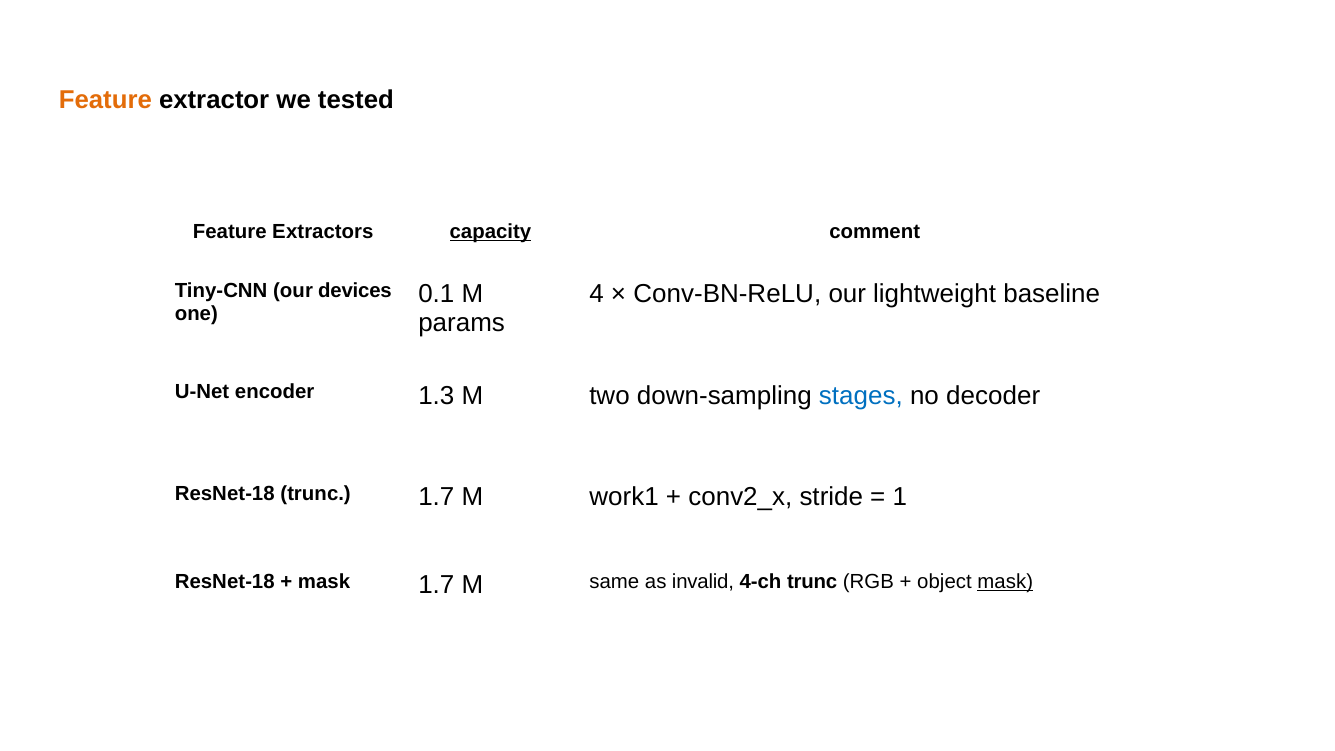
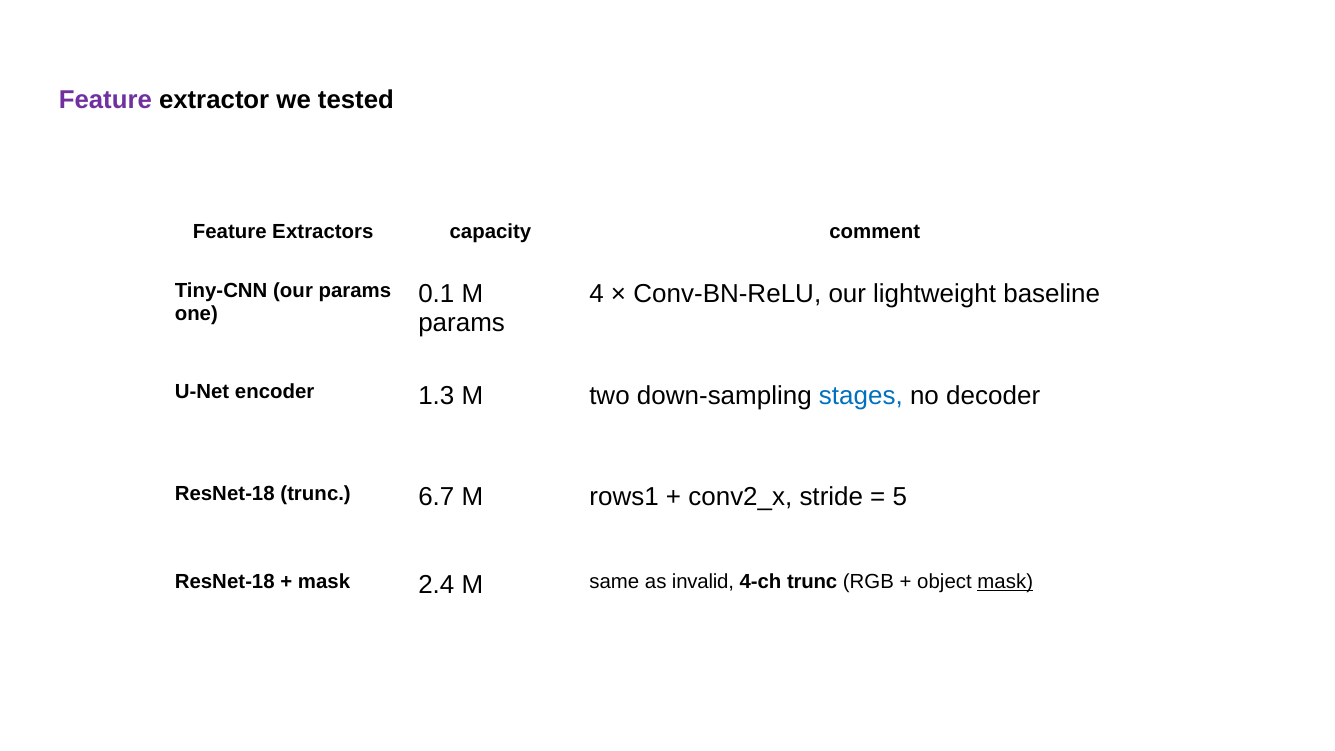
Feature colour: orange -> purple (105, 100)
capacity underline: present -> none (490, 231)
our devices: devices -> params (355, 291)
trunc 1.7: 1.7 -> 6.7 (436, 497)
work1: work1 -> rows1 (624, 497)
1: 1 -> 5 (900, 497)
mask 1.7: 1.7 -> 2.4 (436, 585)
